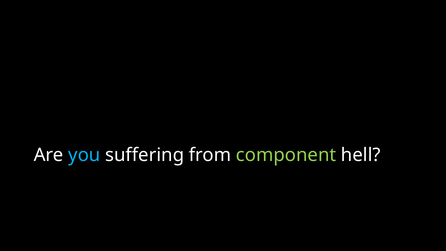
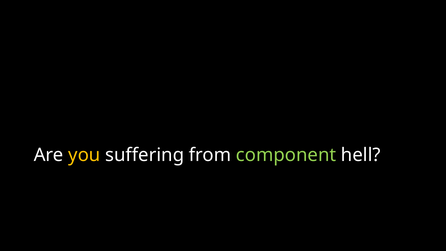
you colour: light blue -> yellow (84, 155)
